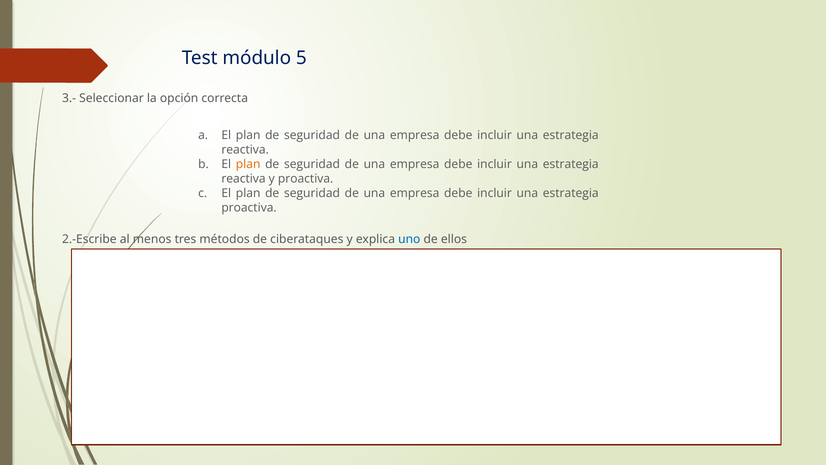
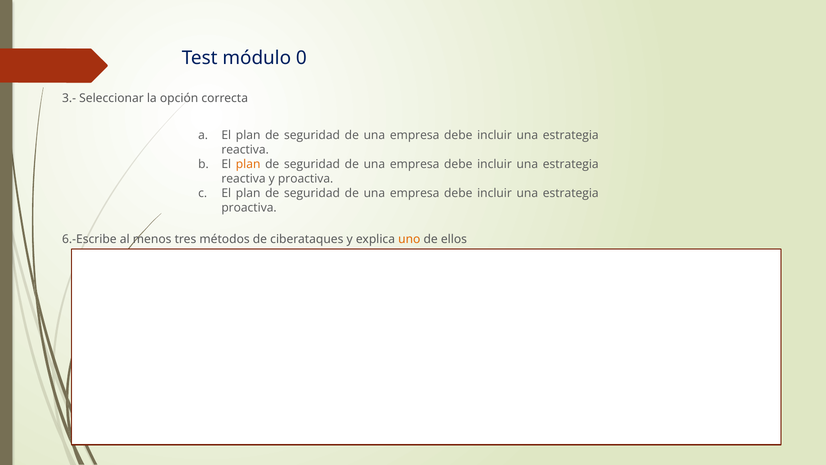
5: 5 -> 0 (301, 58)
2.-Escribe: 2.-Escribe -> 6.-Escribe (89, 239)
uno colour: blue -> orange (409, 239)
